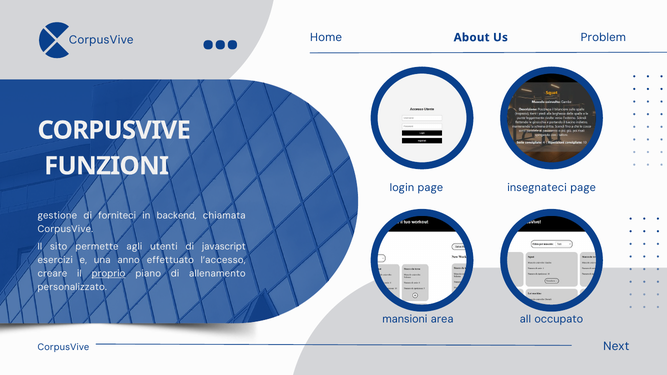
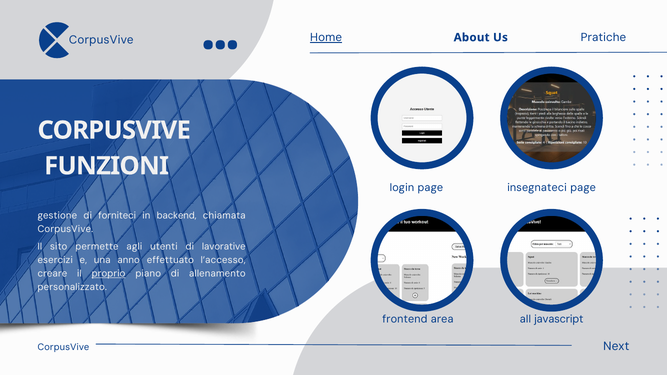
Home underline: none -> present (326, 37)
Problem: Problem -> Pratiche (603, 37)
javascript: javascript -> lavorative (224, 247)
mansioni: mansioni -> frontend (405, 319)
occupato: occupato -> javascript (559, 319)
